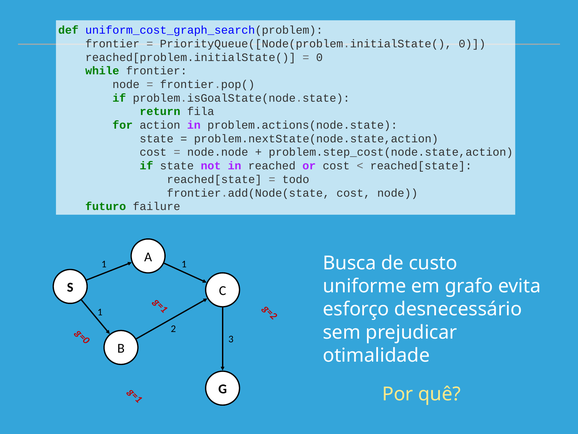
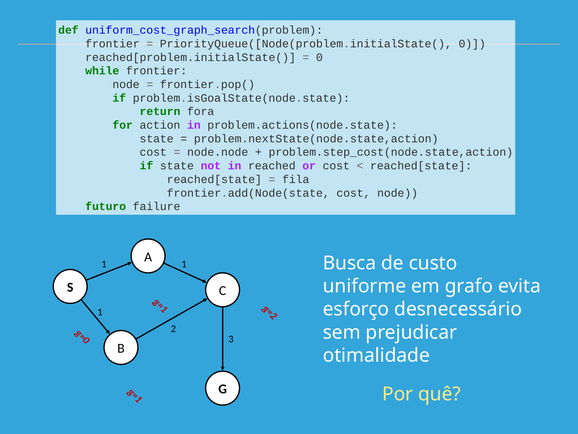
fila: fila -> fora (201, 111)
todo: todo -> fila (296, 179)
